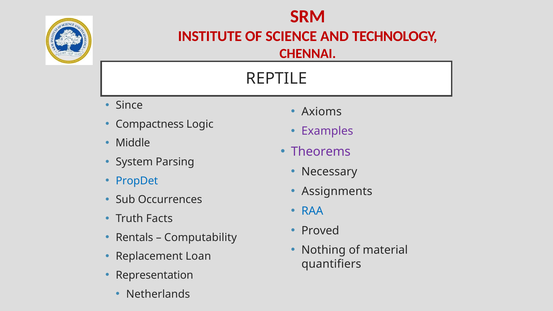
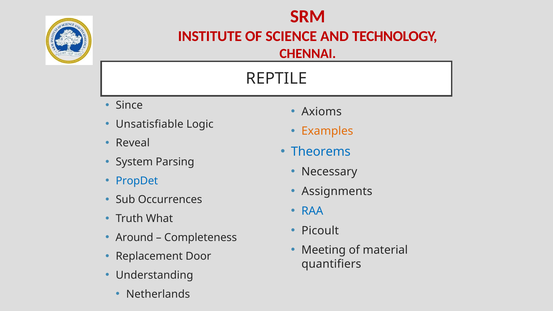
Compactness: Compactness -> Unsatisfiable (150, 124)
Examples colour: purple -> orange (327, 131)
Middle: Middle -> Reveal (133, 143)
Theorems colour: purple -> blue (321, 152)
Facts: Facts -> What (159, 219)
Proved: Proved -> Picoult (320, 231)
Rentals: Rentals -> Around (134, 238)
Computability: Computability -> Completeness (201, 238)
Nothing: Nothing -> Meeting (324, 250)
Loan: Loan -> Door (198, 256)
Representation: Representation -> Understanding (154, 275)
